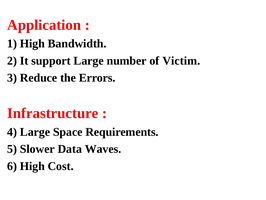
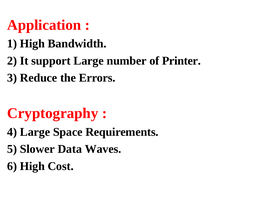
Victim: Victim -> Printer (181, 61)
Infrastructure: Infrastructure -> Cryptography (53, 113)
